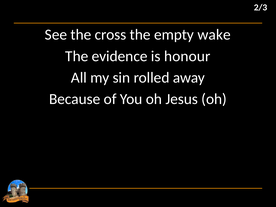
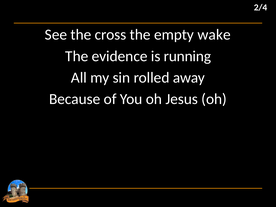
2/3: 2/3 -> 2/4 (260, 8)
honour: honour -> running (187, 56)
